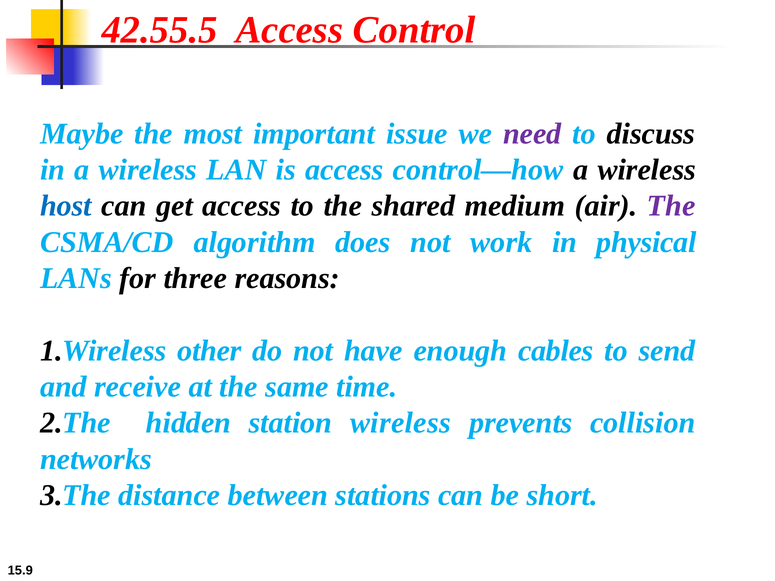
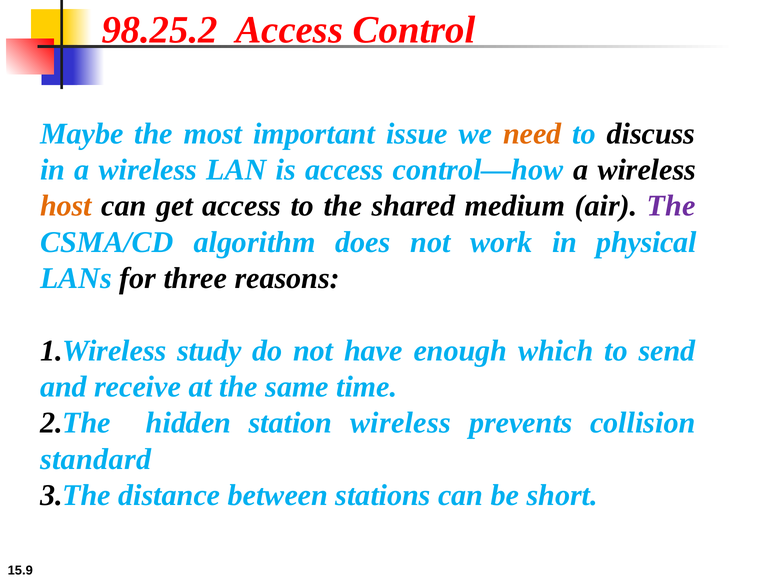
42.55.5: 42.55.5 -> 98.25.2 (160, 30)
need colour: purple -> orange (532, 134)
host colour: blue -> orange (66, 206)
other: other -> study (209, 351)
cables: cables -> which (556, 351)
networks: networks -> standard (96, 459)
